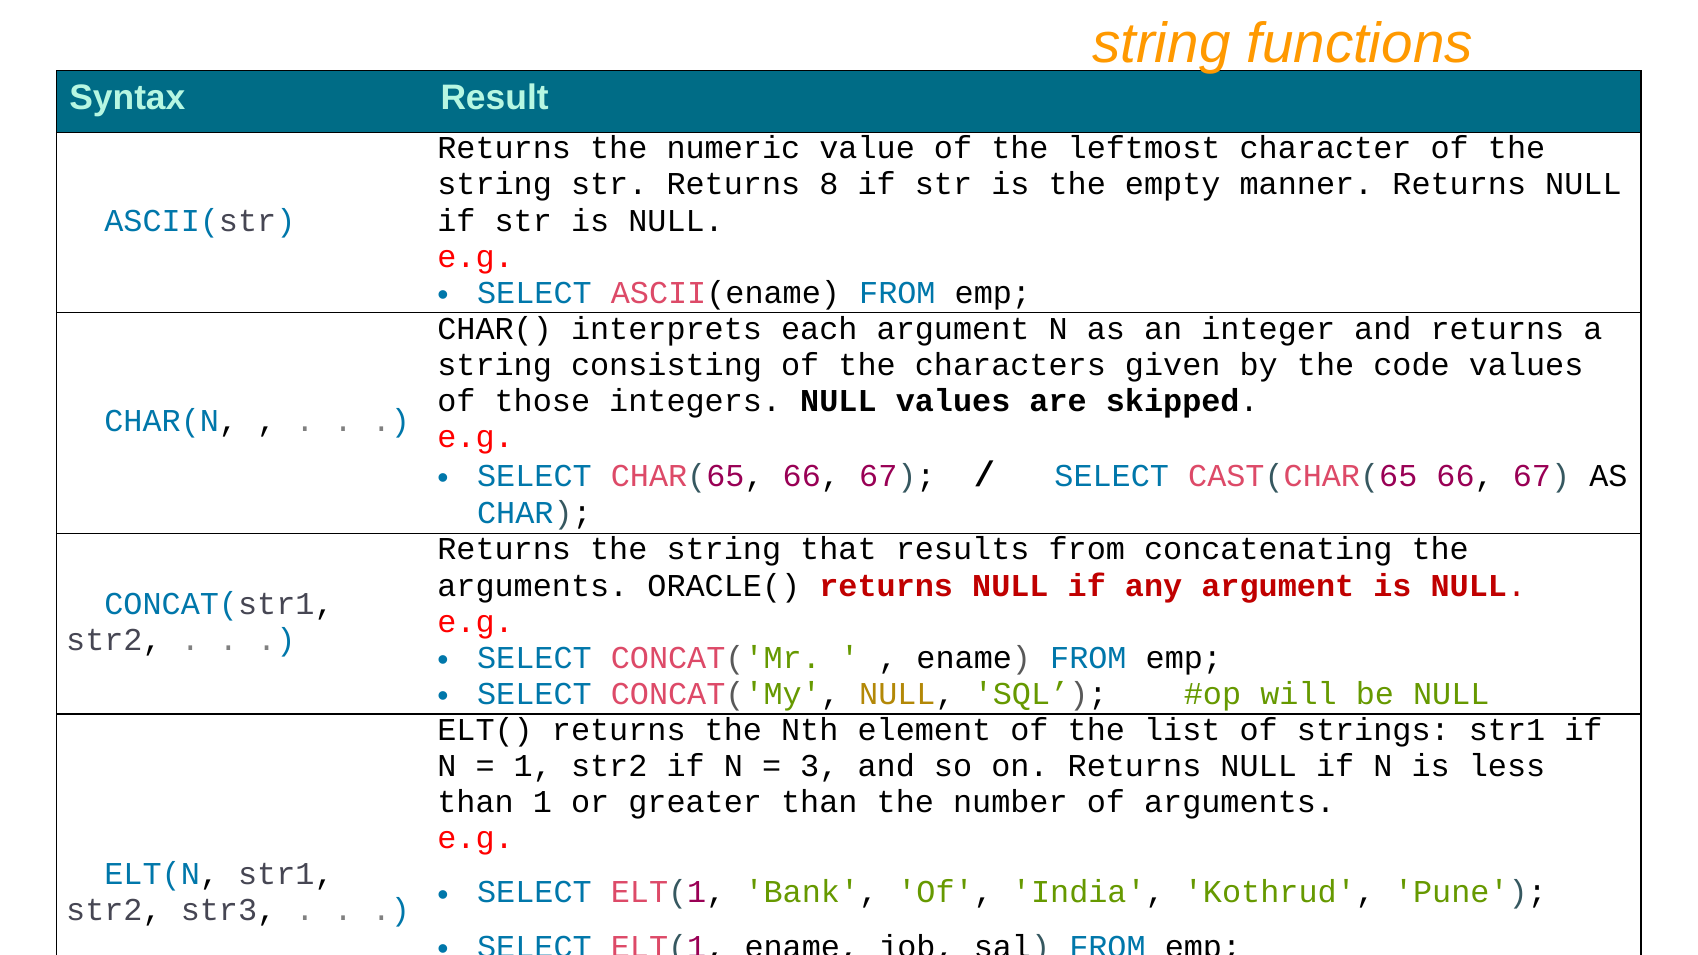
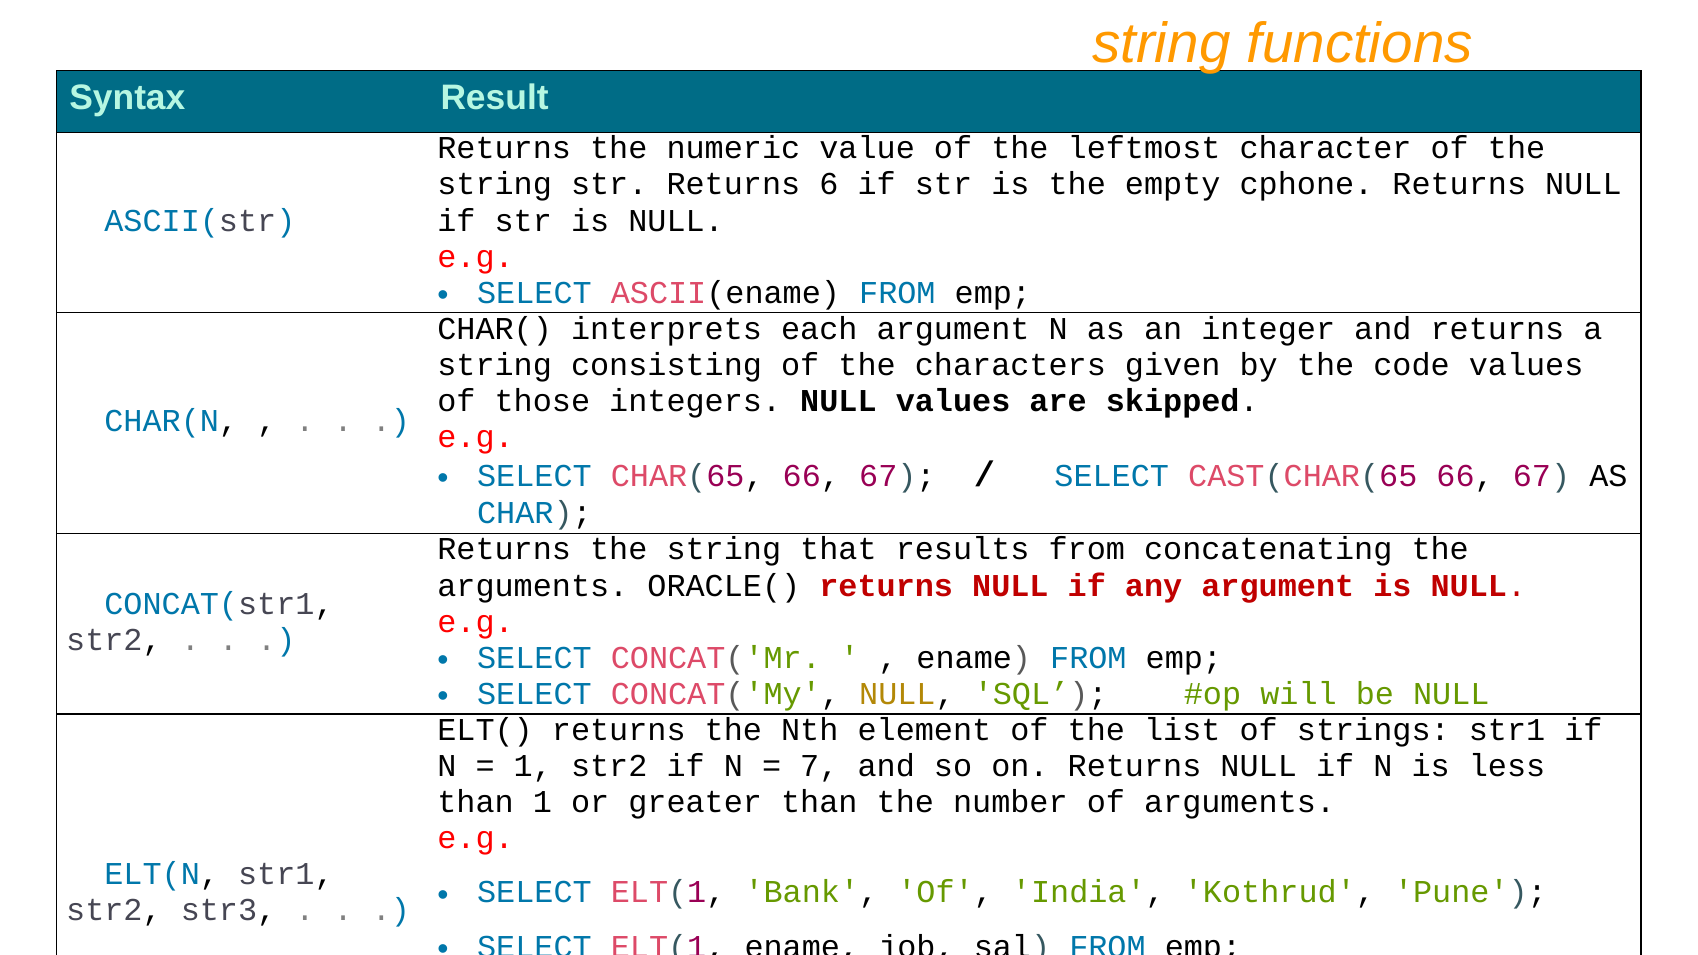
8: 8 -> 6 (829, 184)
manner: manner -> cphone (1306, 184)
3: 3 -> 7 (819, 766)
